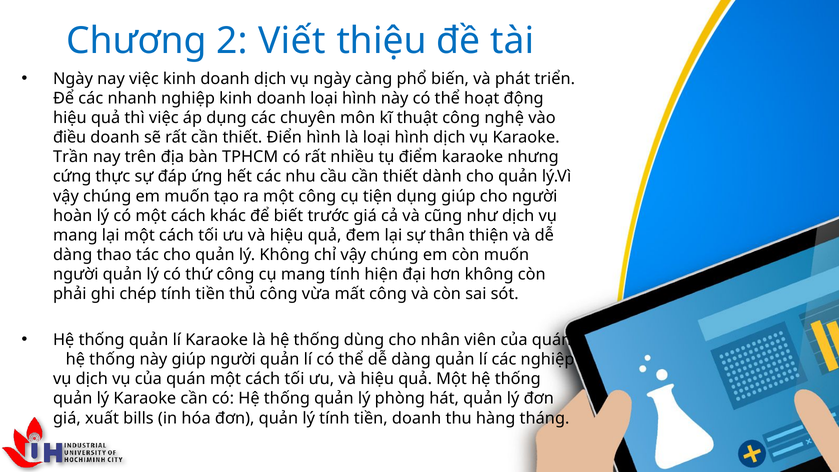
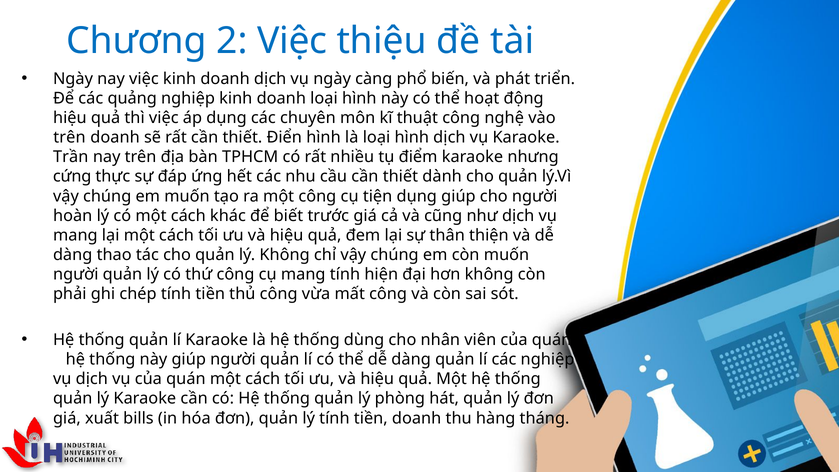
2 Viết: Viết -> Việc (292, 41)
nhanh: nhanh -> quảng (132, 98)
điều: điều -> trên (69, 137)
